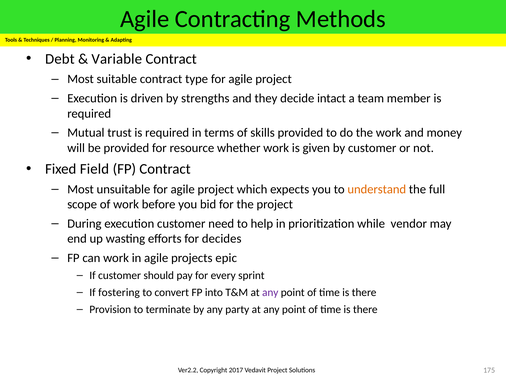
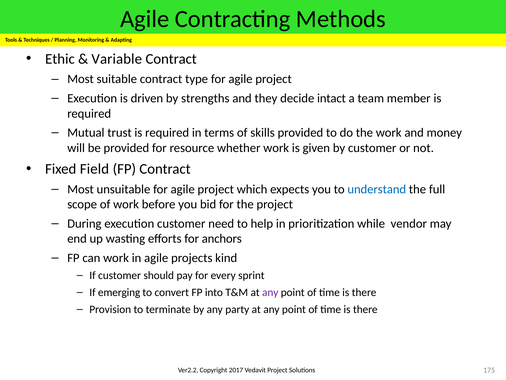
Debt: Debt -> Ethic (60, 59)
understand colour: orange -> blue (377, 189)
decides: decides -> anchors (222, 238)
epic: epic -> kind (226, 258)
fostering: fostering -> emerging (119, 292)
